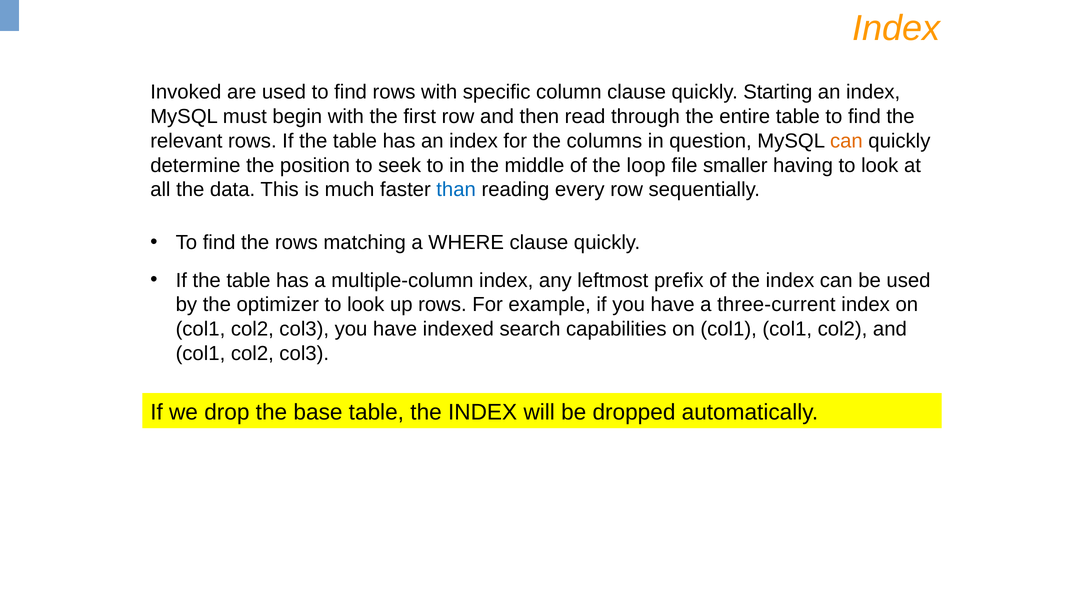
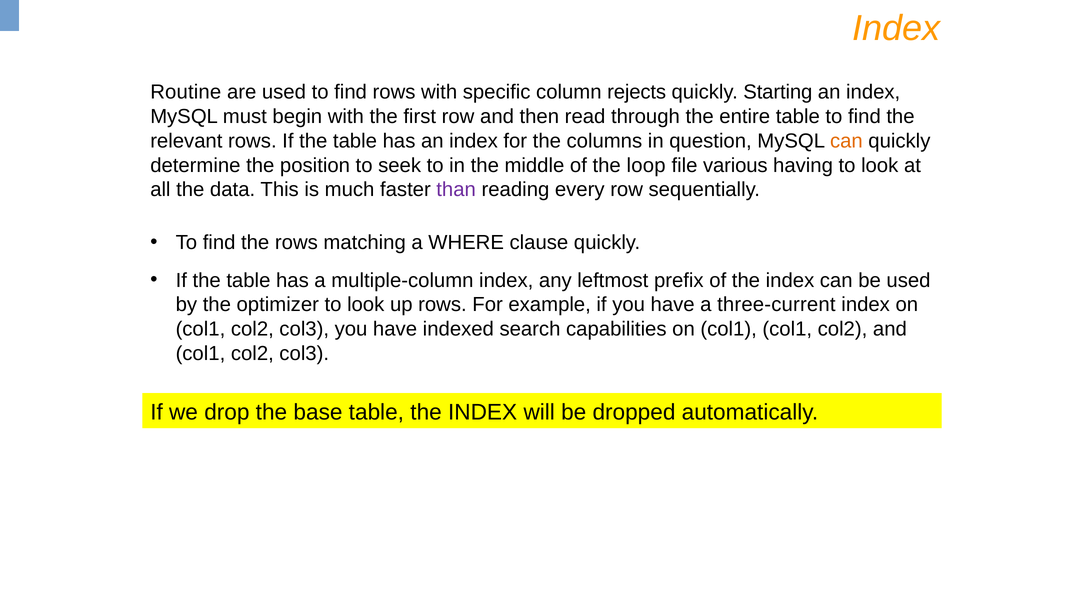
Invoked: Invoked -> Routine (186, 92)
column clause: clause -> rejects (637, 92)
smaller: smaller -> various (735, 165)
than colour: blue -> purple (456, 190)
